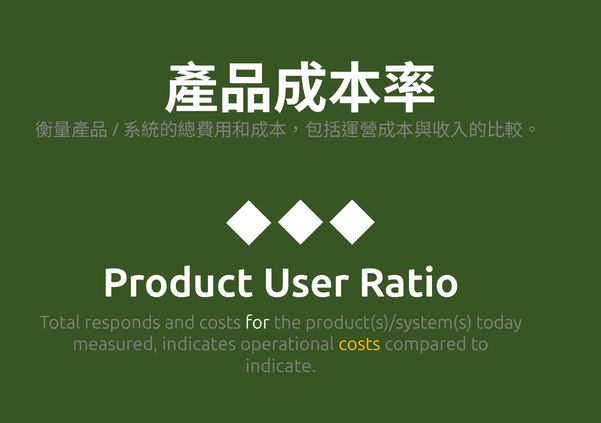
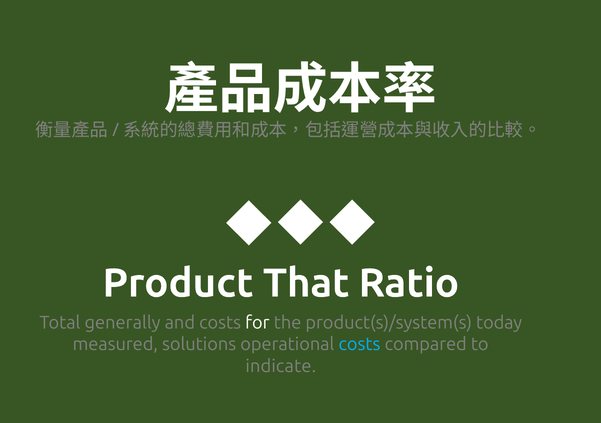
User: User -> That (306, 284)
responds: responds -> generally (123, 323)
indicates: indicates -> solutions (199, 345)
costs colour: yellow -> light blue (360, 345)
